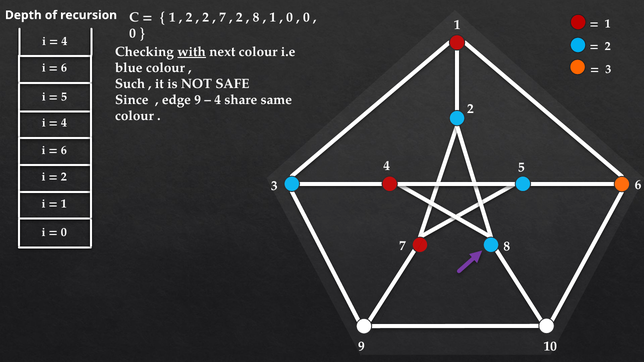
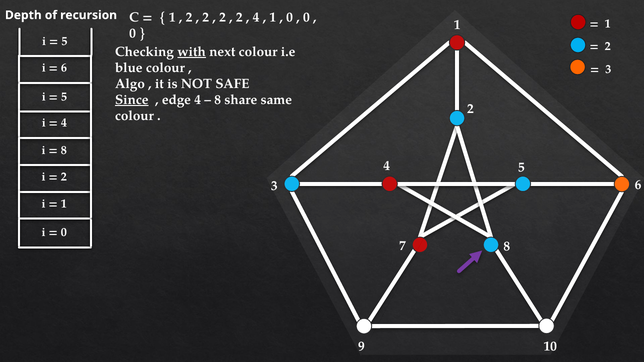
7: 7 -> 2 (223, 17)
8: 8 -> 4 (256, 17)
4: 4 -> 5 (64, 41)
Such: Such -> Algo (130, 84)
Since underline: none -> present (132, 100)
edge 9: 9 -> 4 (198, 100)
4: 4 -> 8 (218, 100)
6: 6 -> 8 (64, 150)
